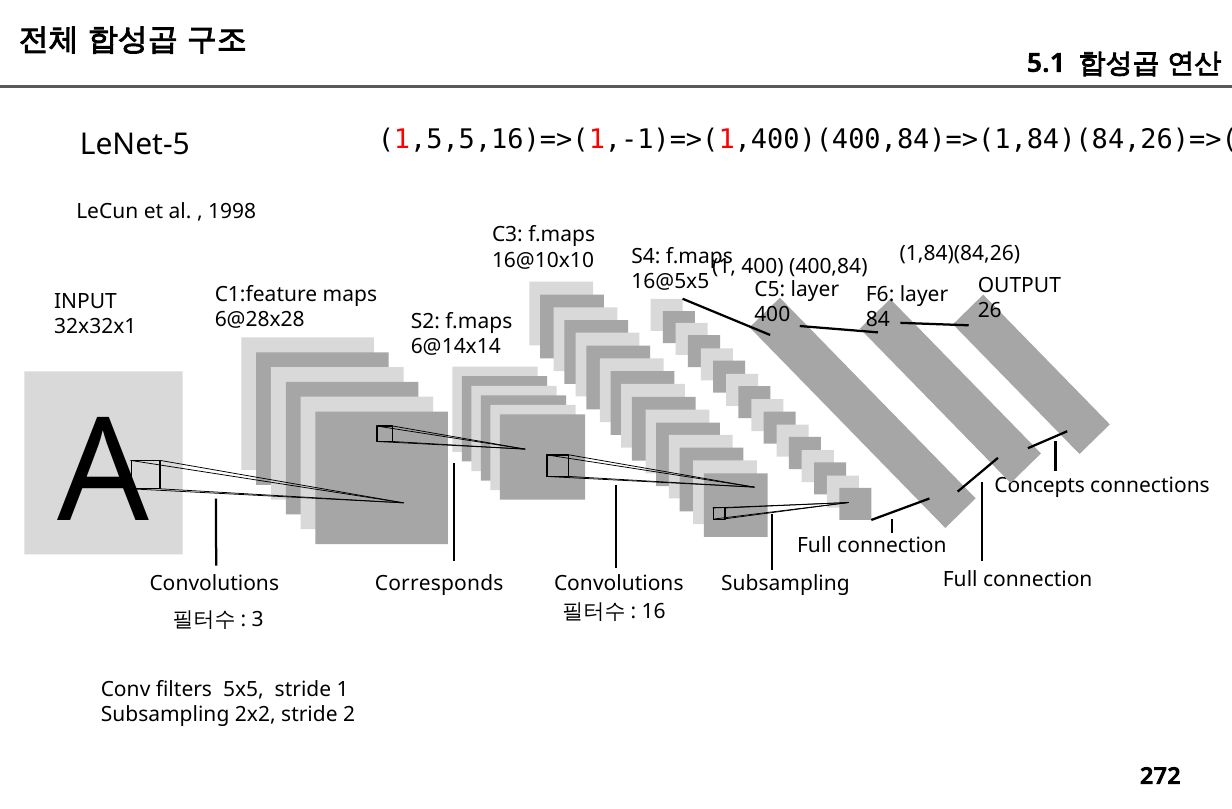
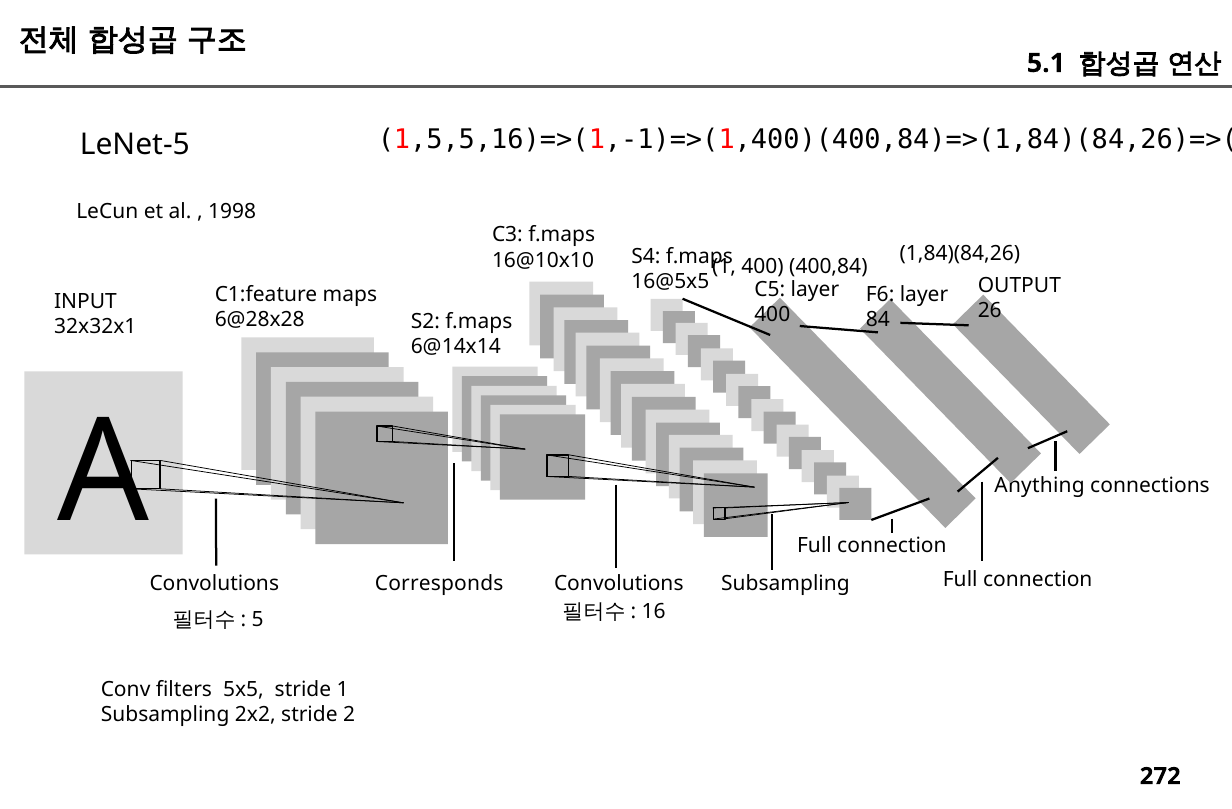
Concepts: Concepts -> Anything (1040, 486)
3: 3 -> 5 (258, 620)
